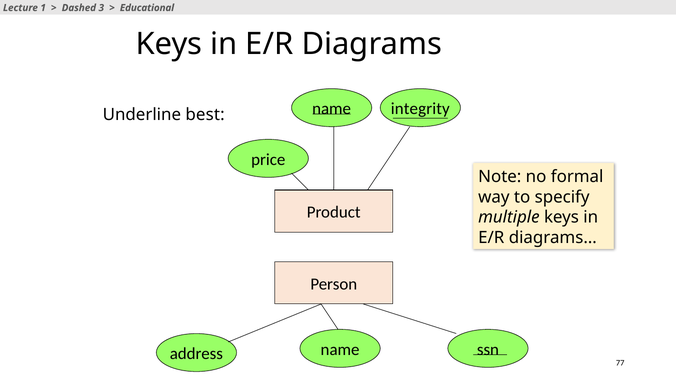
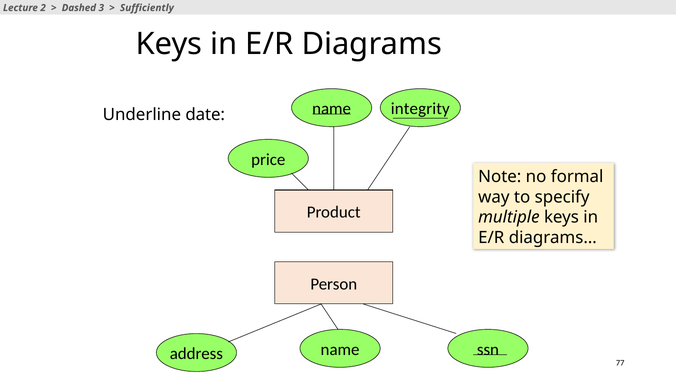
1: 1 -> 2 (43, 8)
Educational: Educational -> Sufficiently (147, 8)
best: best -> date (205, 115)
